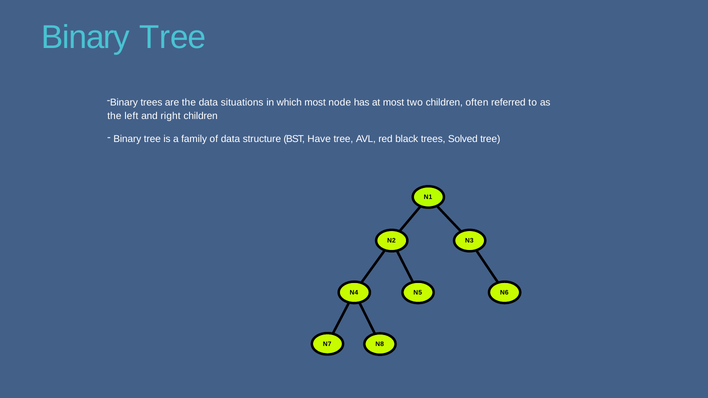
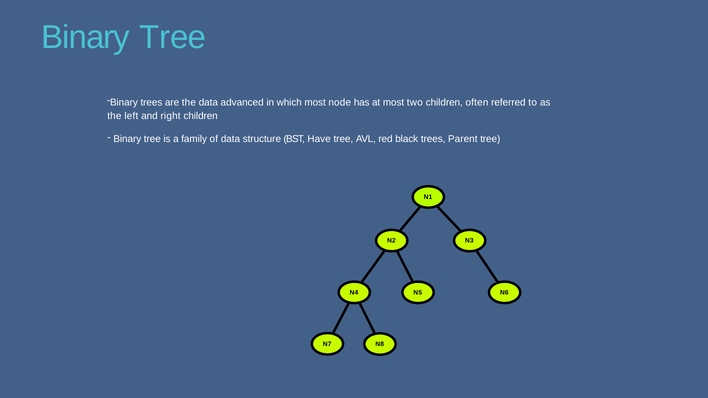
situations: situations -> advanced (242, 102)
Solved: Solved -> Parent (463, 139)
